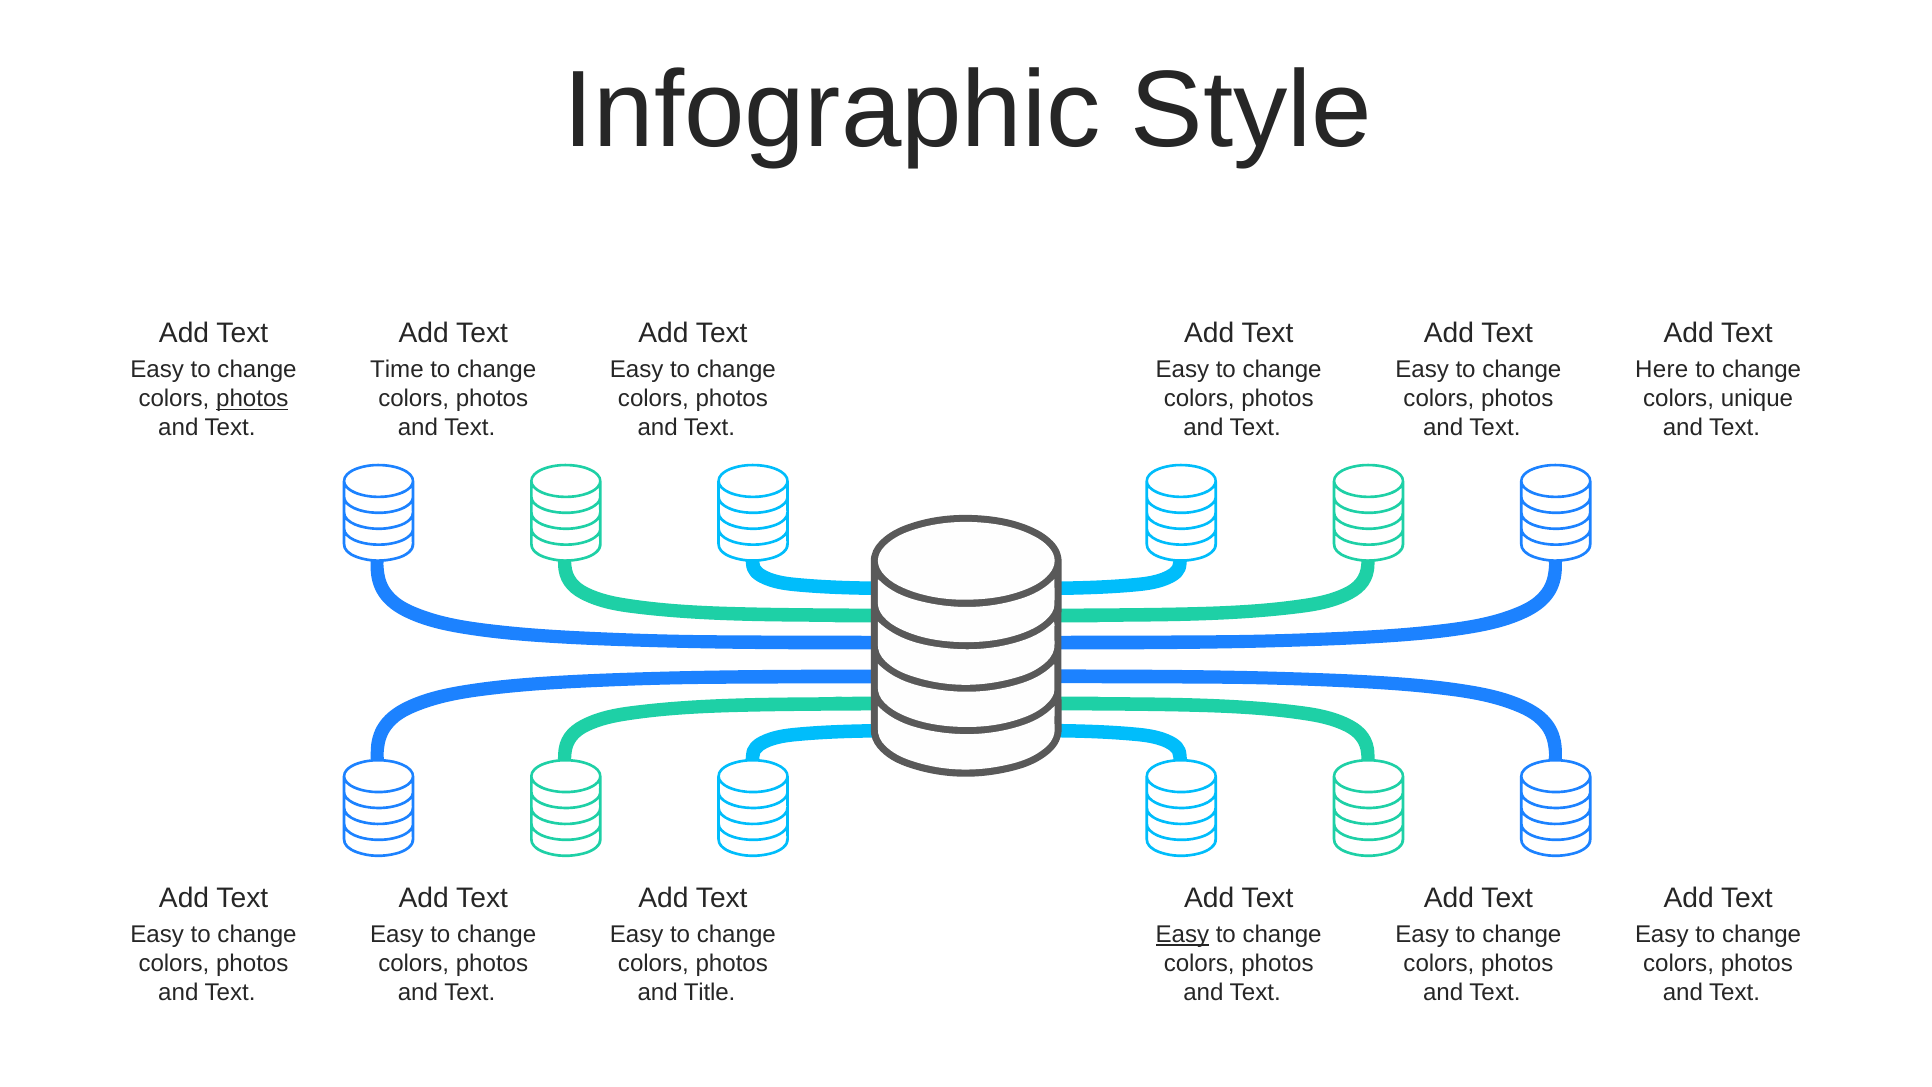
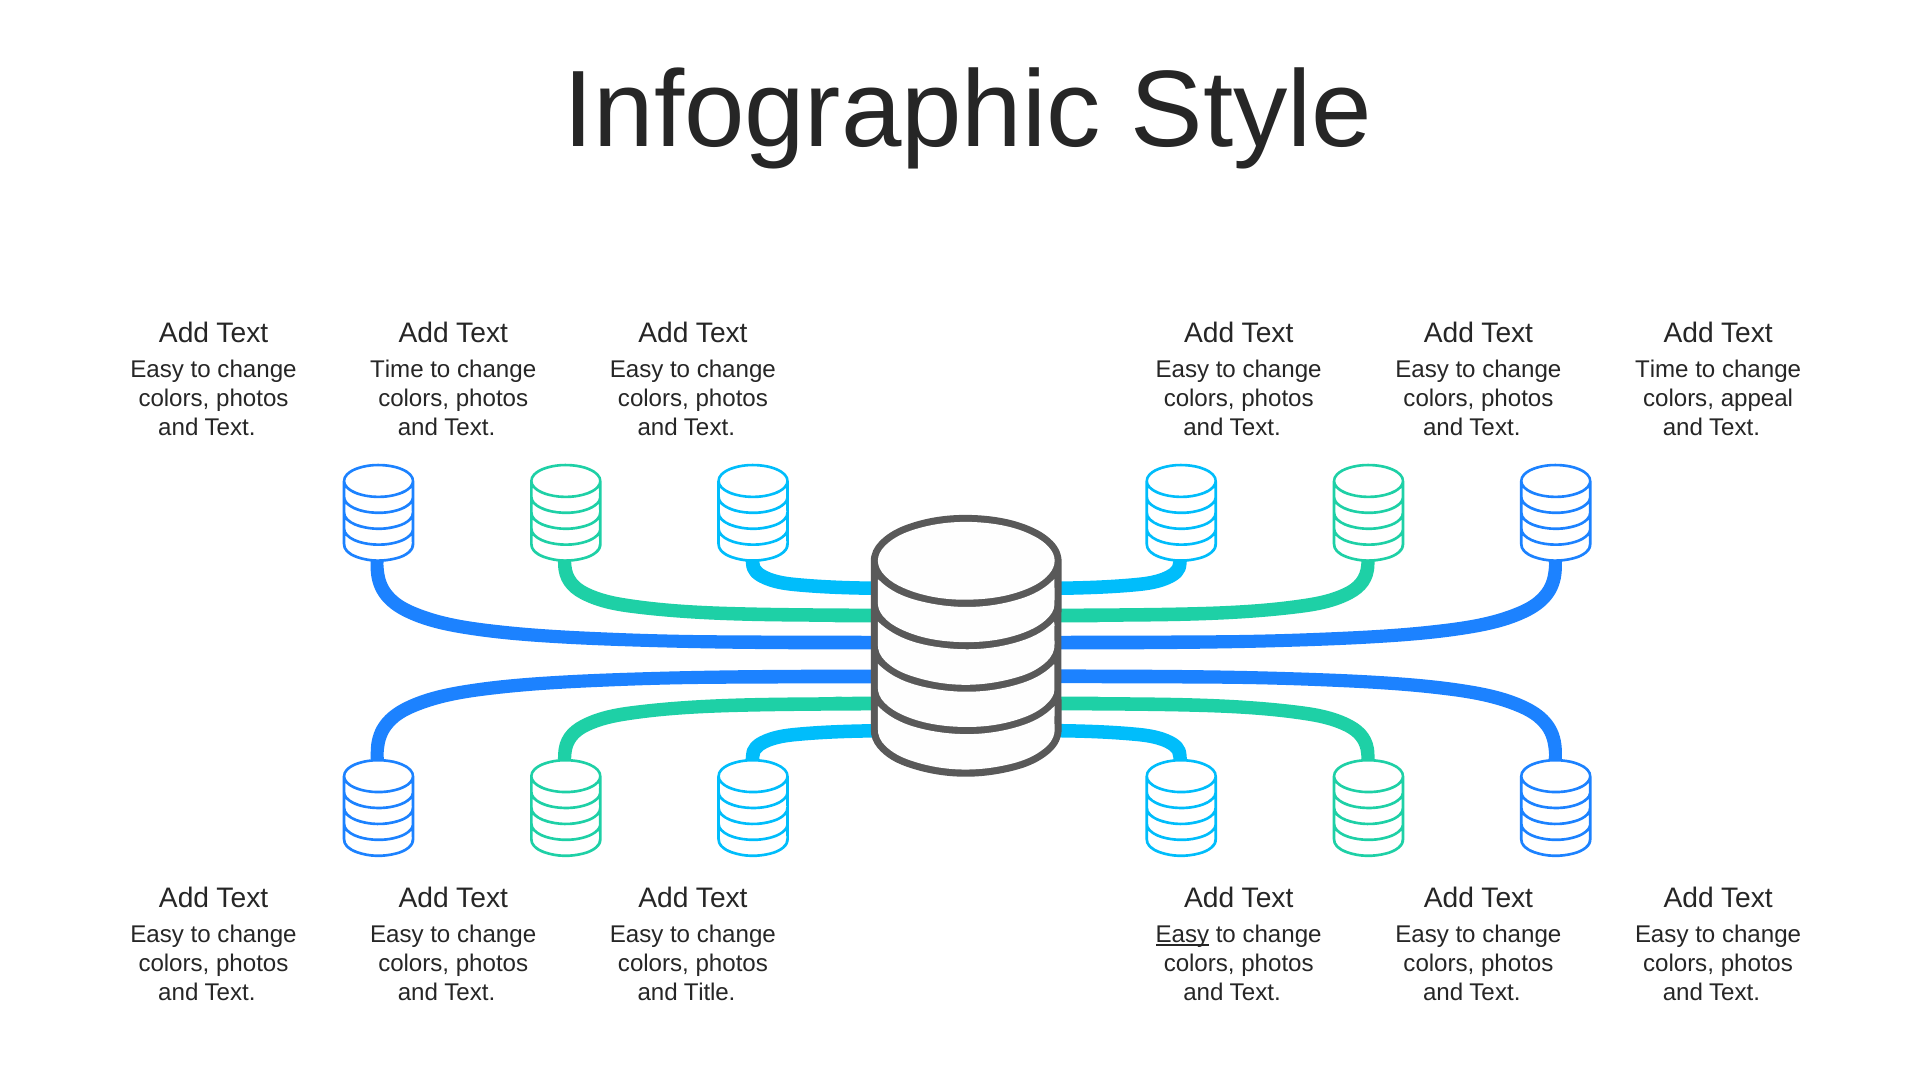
Here: Here -> Time (1662, 370)
photos underline: present -> none (252, 399)
unique: unique -> appeal (1757, 399)
